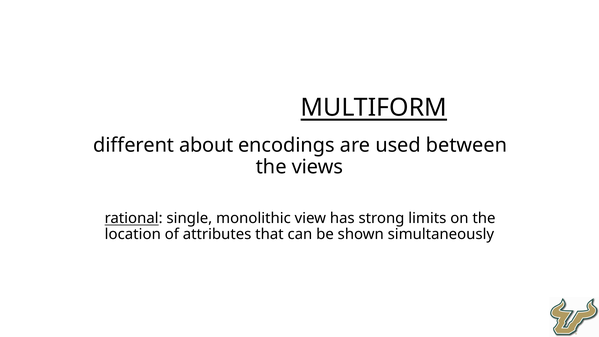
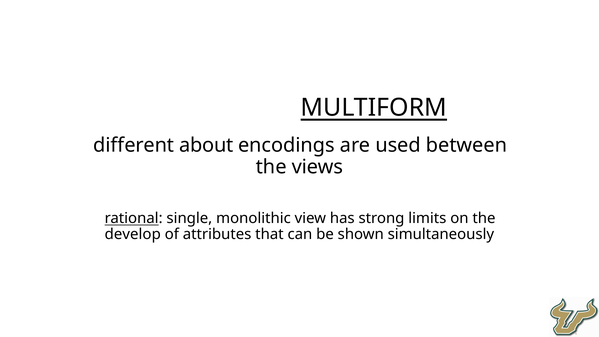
location: location -> develop (133, 234)
